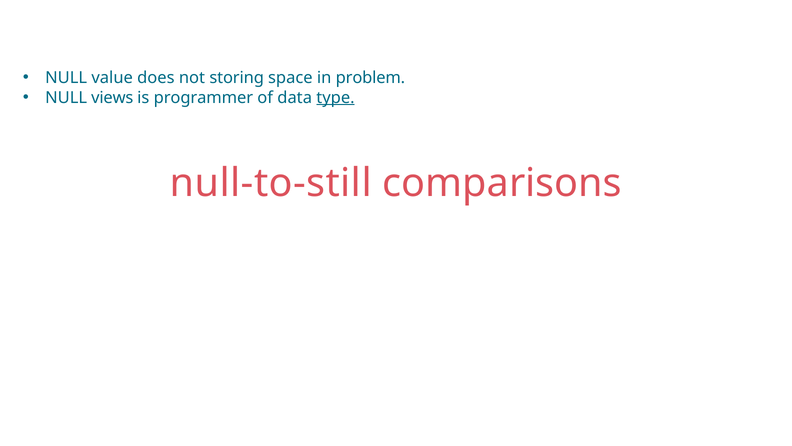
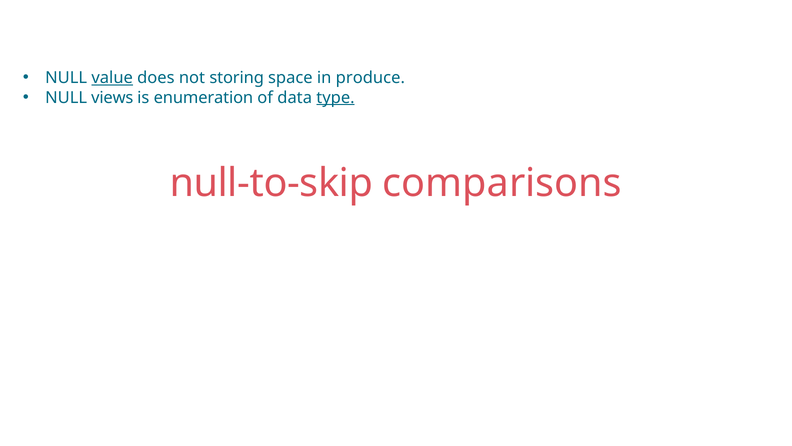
value underline: none -> present (112, 78)
problem: problem -> produce (370, 78)
programmer: programmer -> enumeration (203, 97)
null-to-still: null-to-still -> null-to-skip (271, 183)
